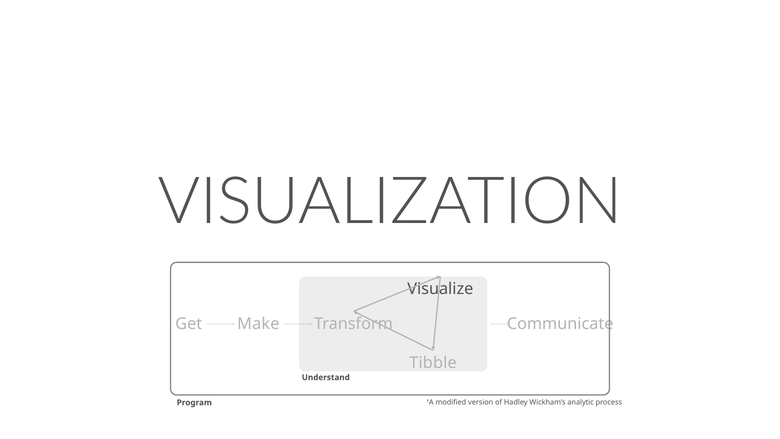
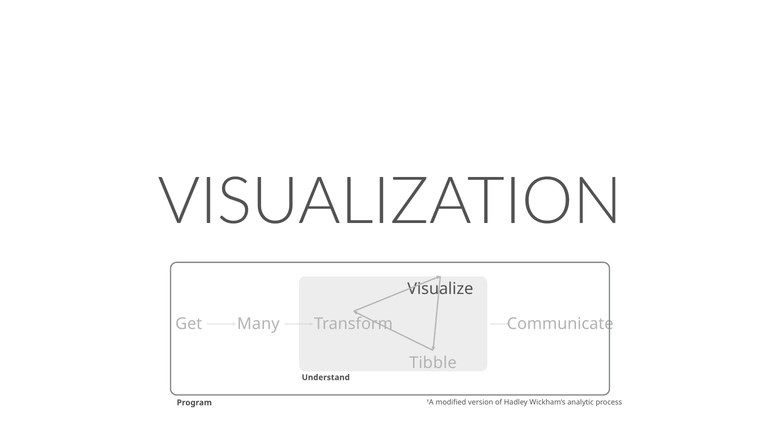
Make: Make -> Many (258, 324)
